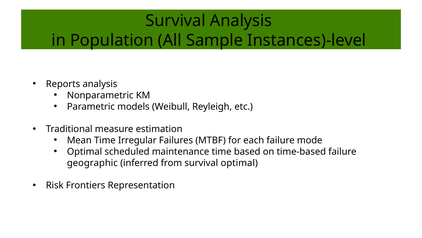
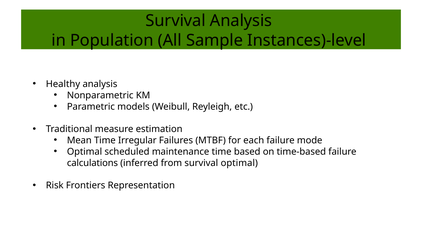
Reports: Reports -> Healthy (63, 84)
geographic: geographic -> calculations (92, 163)
